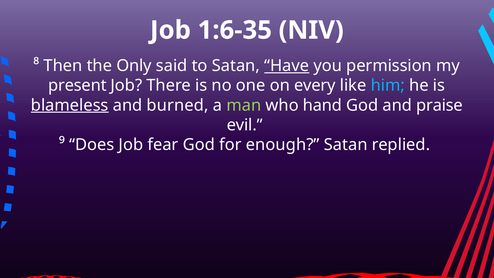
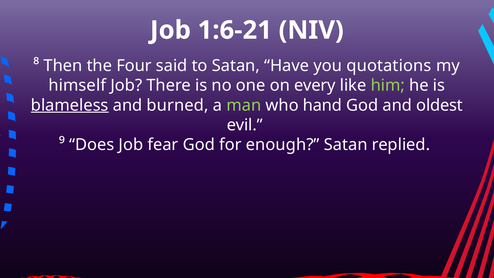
1:6-35: 1:6-35 -> 1:6-21 (235, 30)
Only: Only -> Four (134, 66)
Have underline: present -> none (287, 66)
permission: permission -> quotations (389, 66)
present: present -> himself (77, 85)
him colour: light blue -> light green (388, 85)
praise: praise -> oldest (440, 105)
